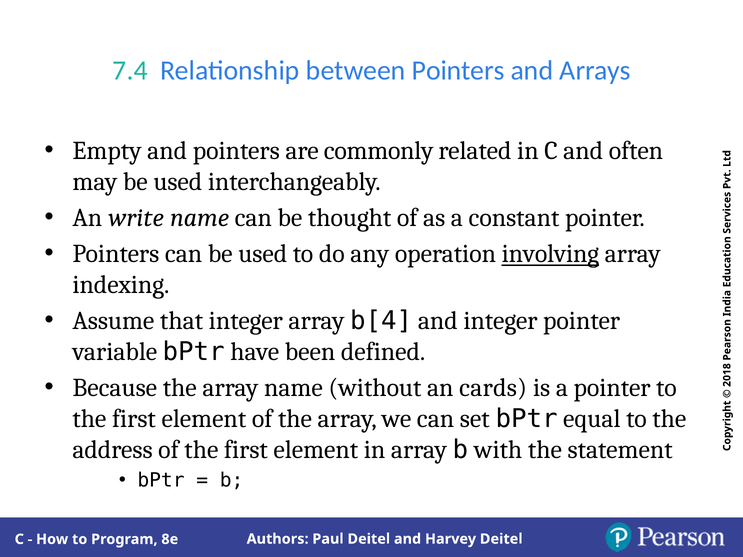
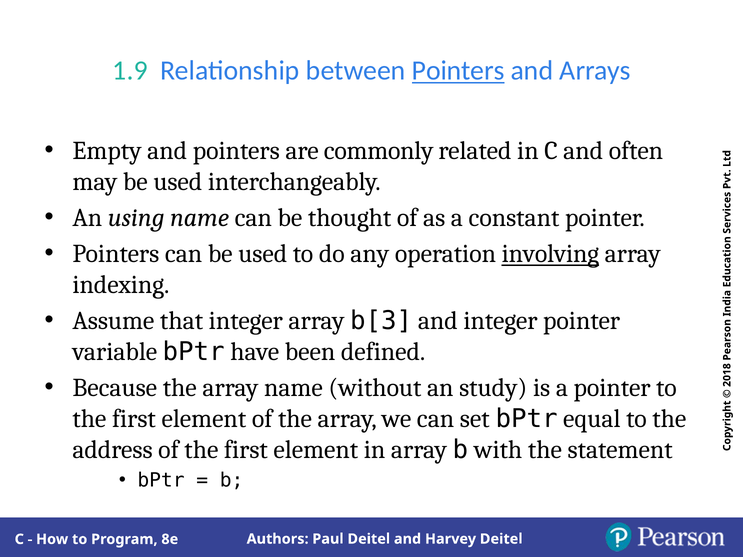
7.4: 7.4 -> 1.9 (130, 71)
Pointers underline: none -> present (458, 71)
write: write -> using (136, 218)
b[4: b[4 -> b[3 (381, 321)
cards: cards -> study (493, 388)
